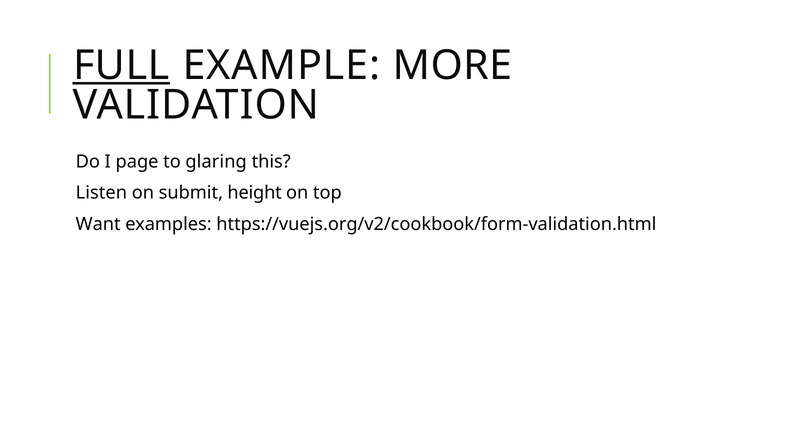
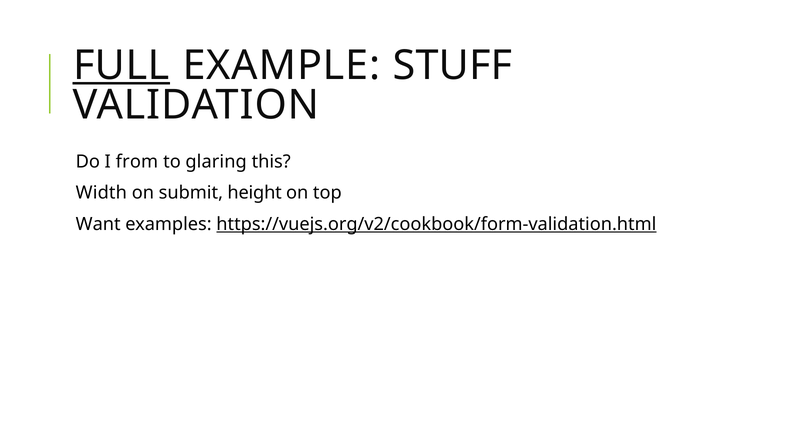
MORE: MORE -> STUFF (452, 65)
page: page -> from (137, 162)
Listen: Listen -> Width (101, 193)
https://vuejs.org/v2/cookbook/form-validation.html underline: none -> present (436, 224)
